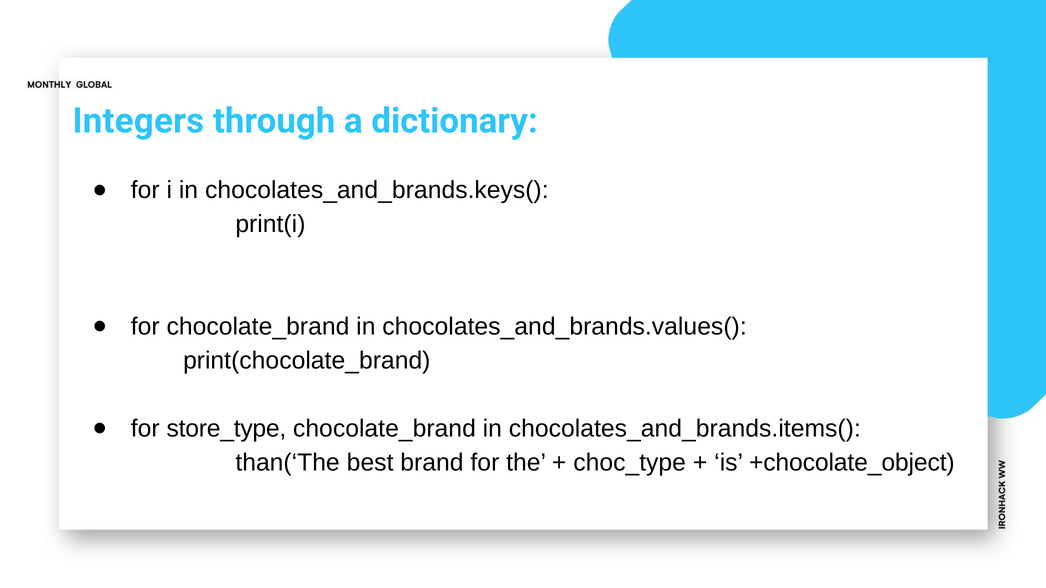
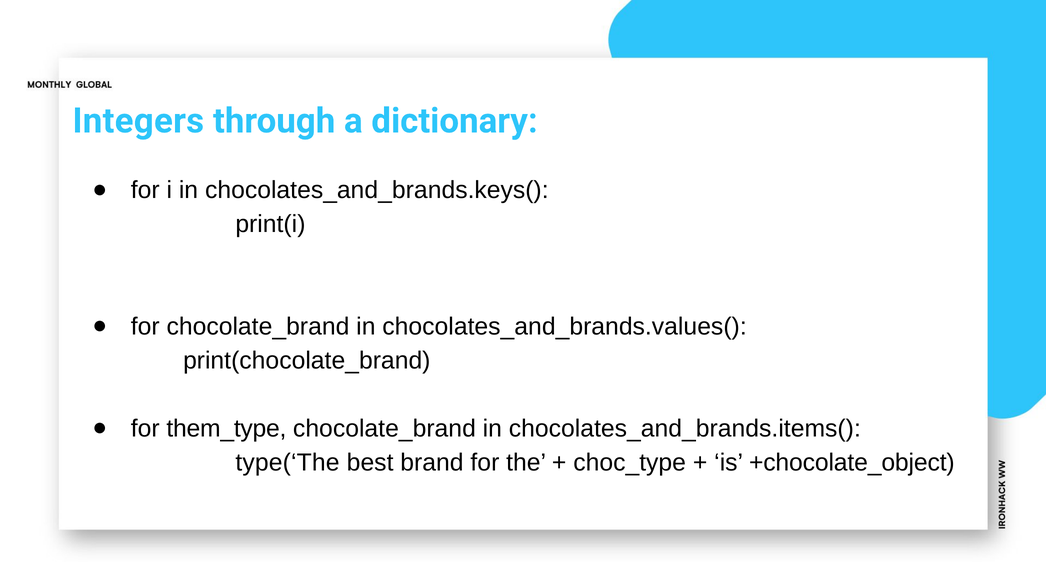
store_type: store_type -> them_type (226, 429)
than(‘The: than(‘The -> type(‘The (288, 463)
